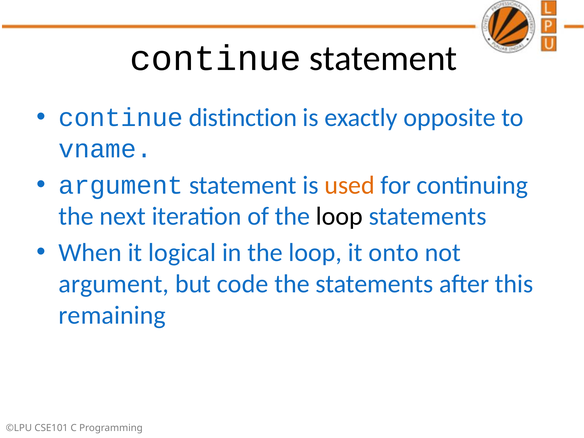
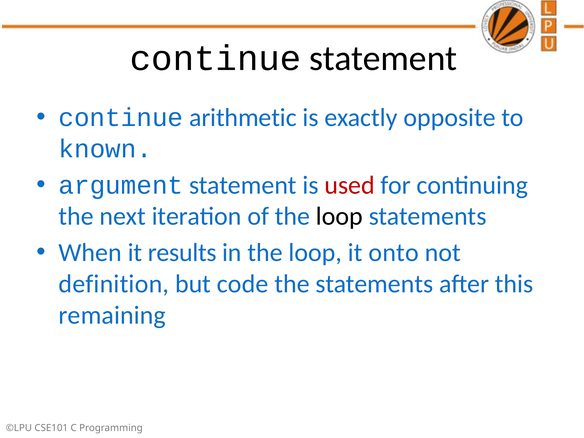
distinction: distinction -> arithmetic (243, 118)
vname: vname -> known (105, 149)
used colour: orange -> red (350, 185)
logical: logical -> results (182, 253)
argument: argument -> definition (114, 284)
